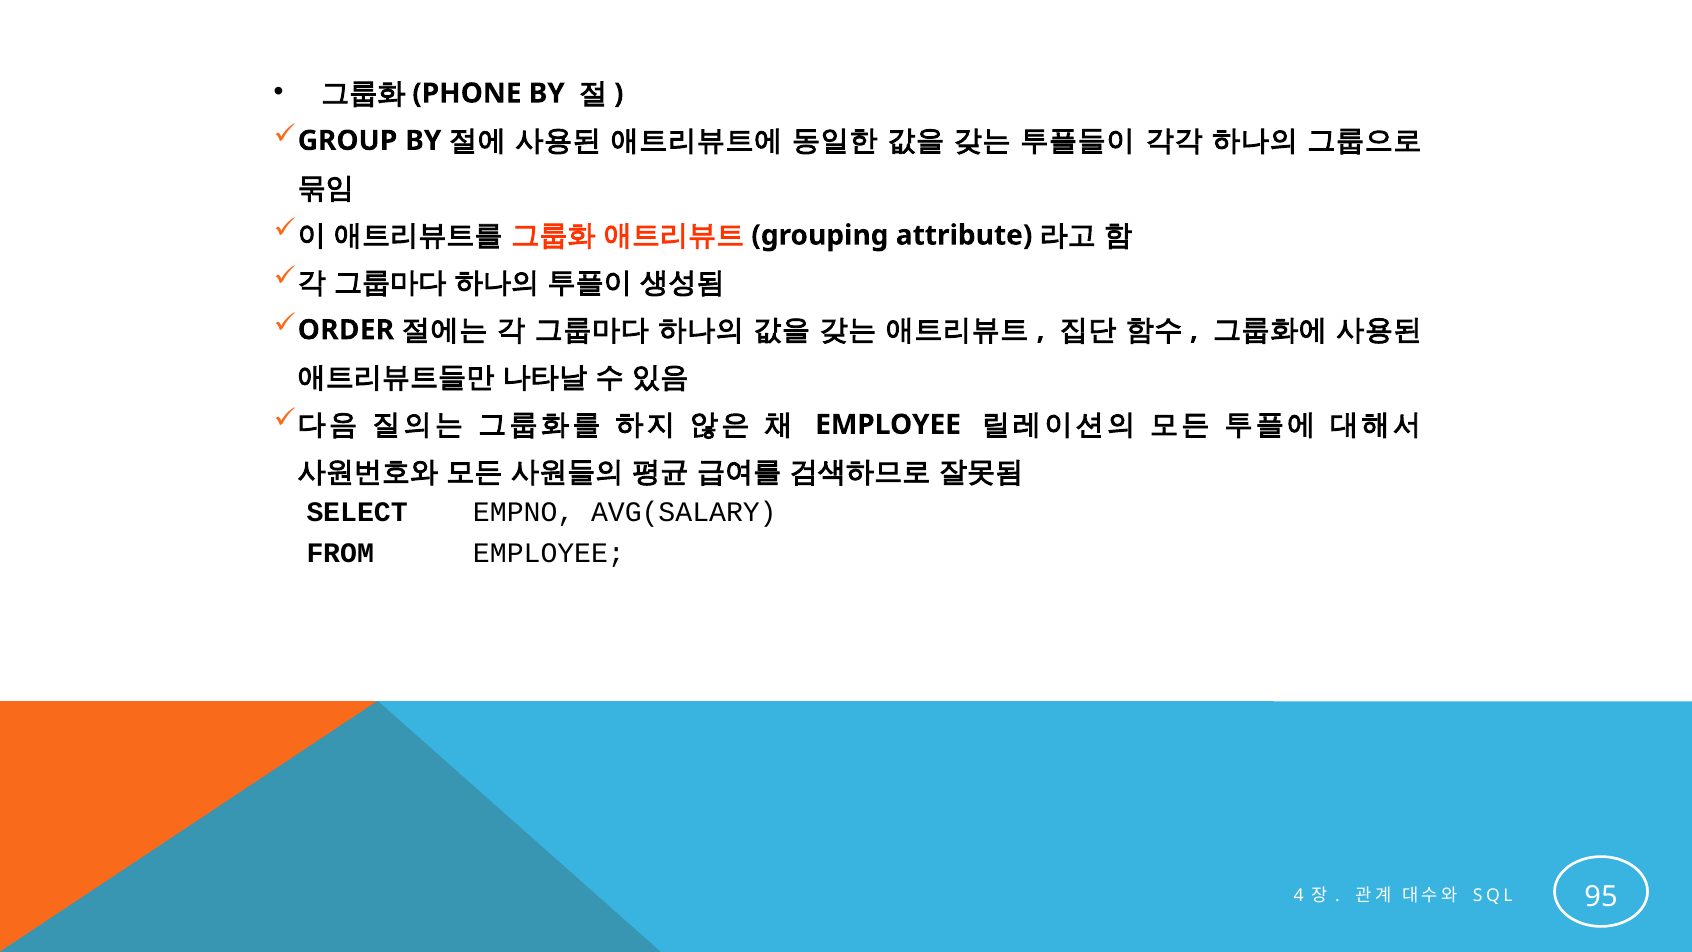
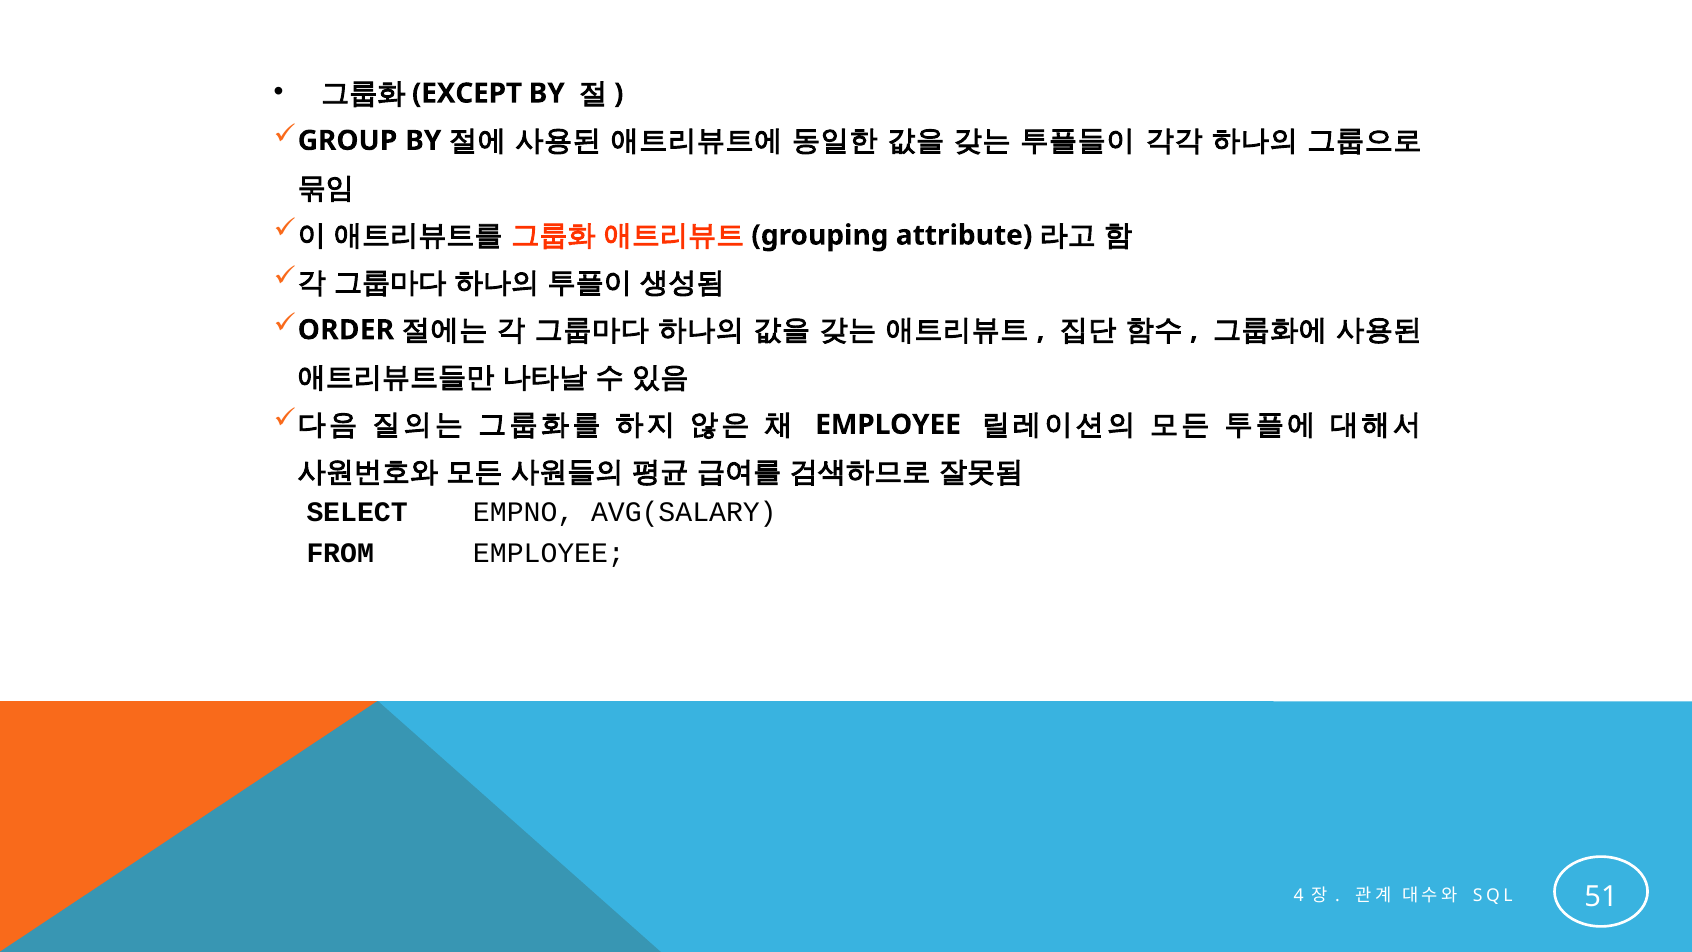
PHONE: PHONE -> EXCEPT (467, 93)
95: 95 -> 51 (1601, 897)
